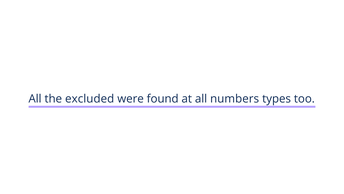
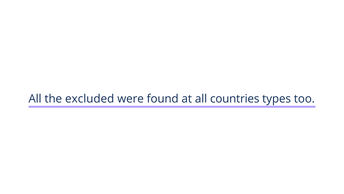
numbers: numbers -> countries (235, 99)
